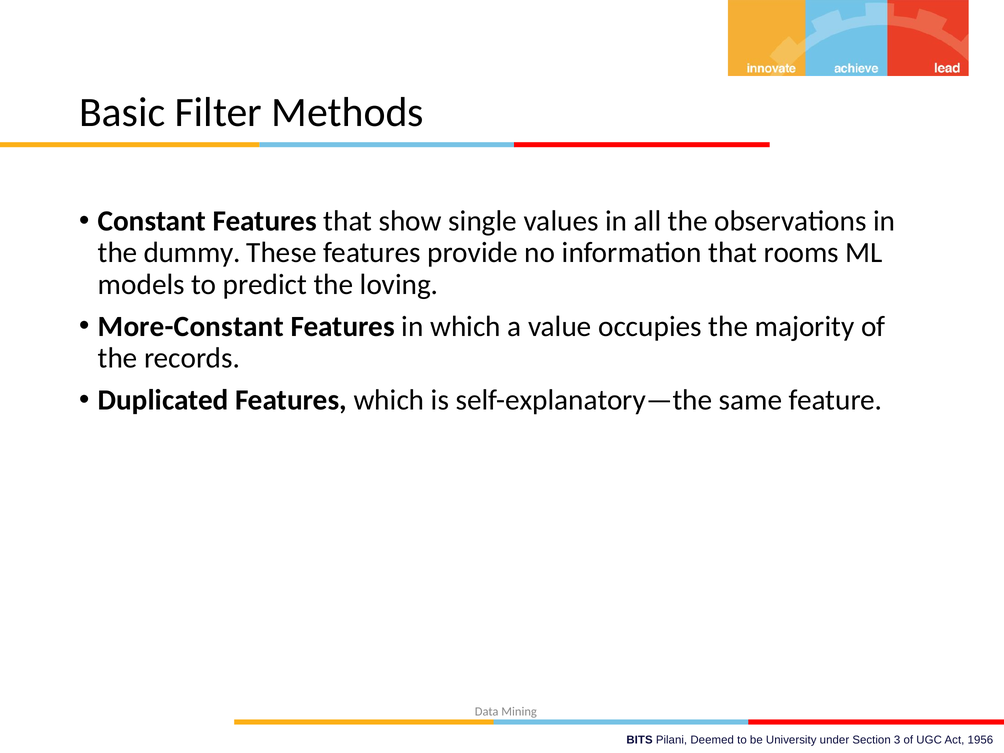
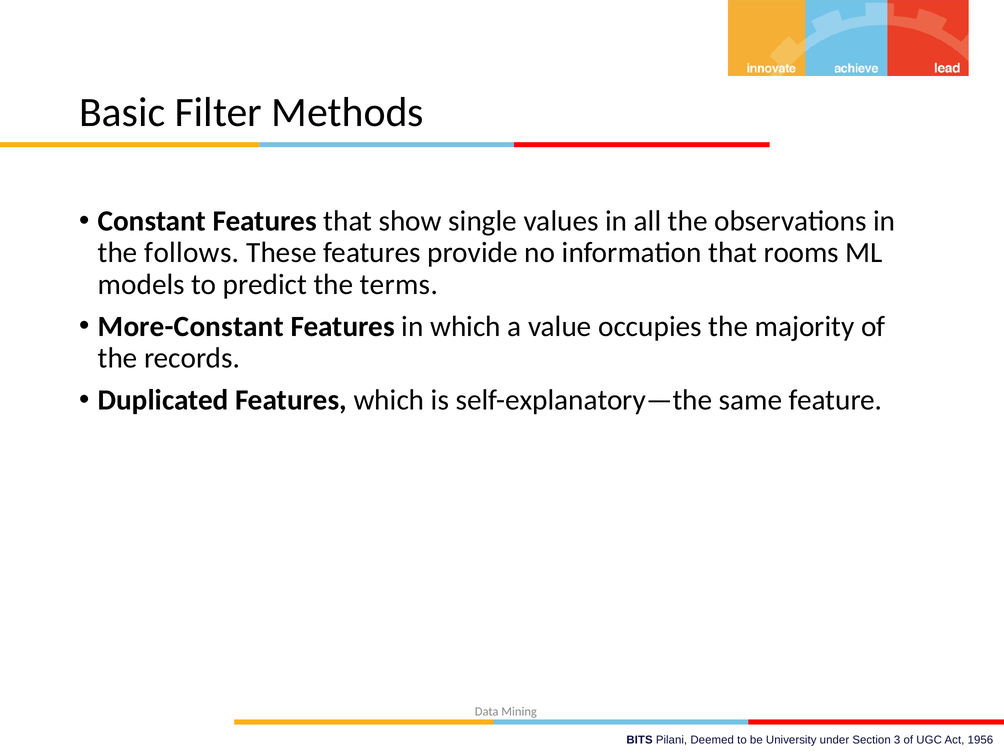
dummy: dummy -> follows (192, 253)
loving: loving -> terms (399, 284)
